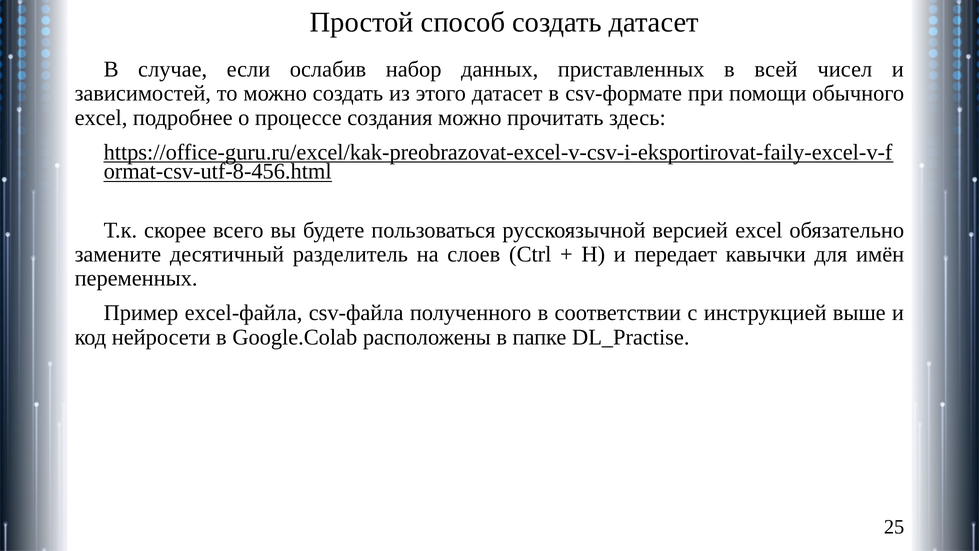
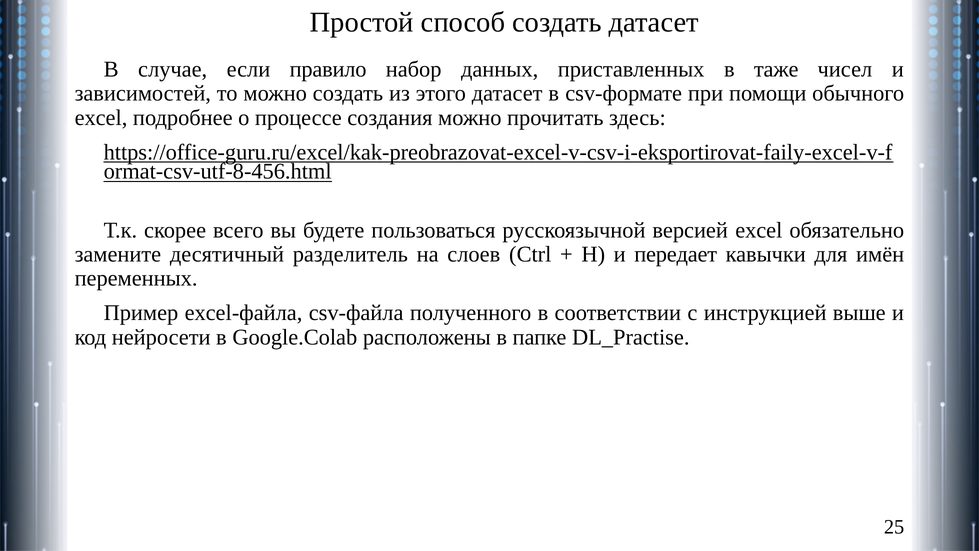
ослабив: ослабив -> правило (328, 69)
всей: всей -> таже (776, 69)
